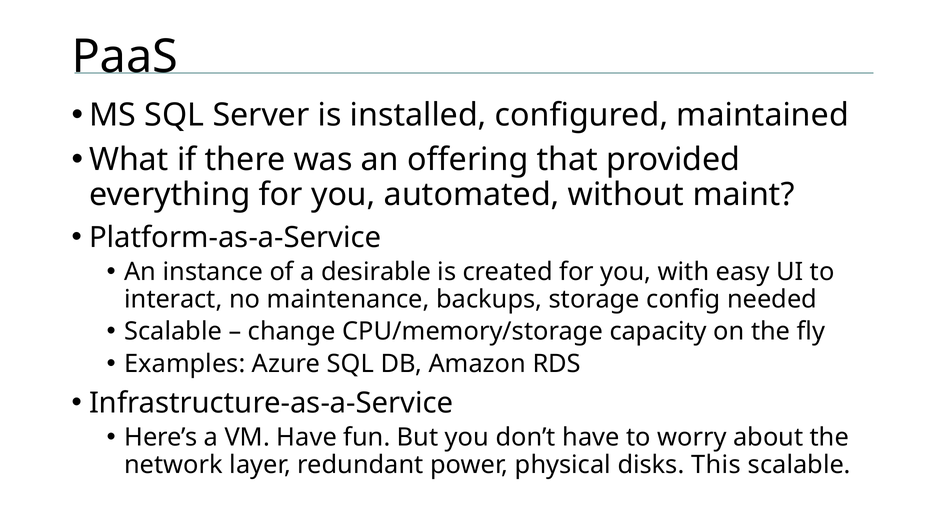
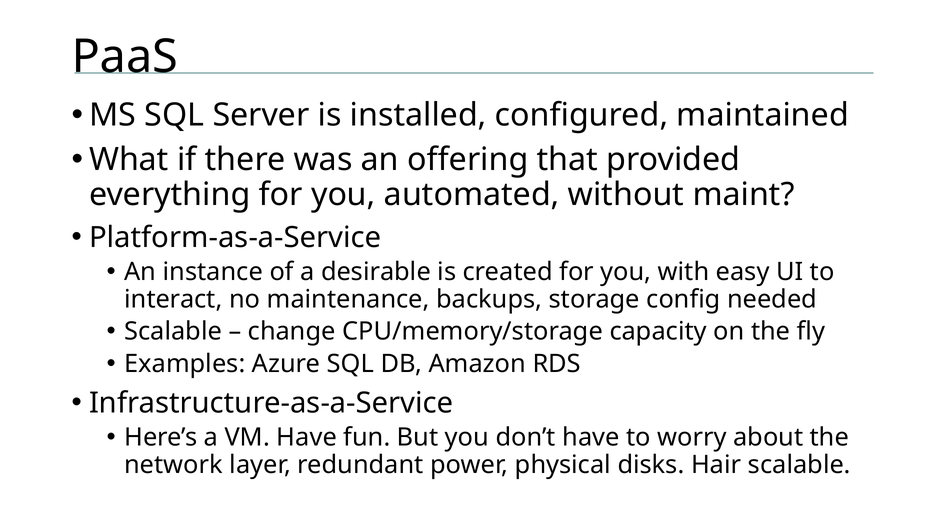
This: This -> Hair (716, 465)
